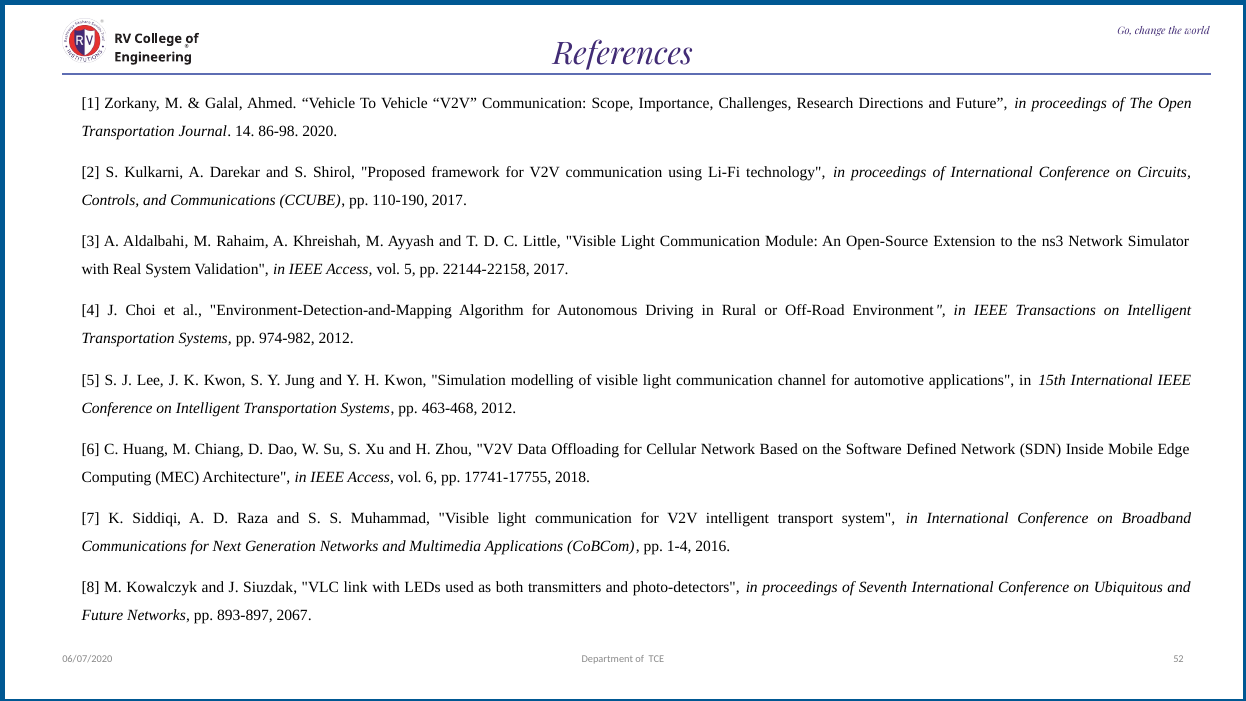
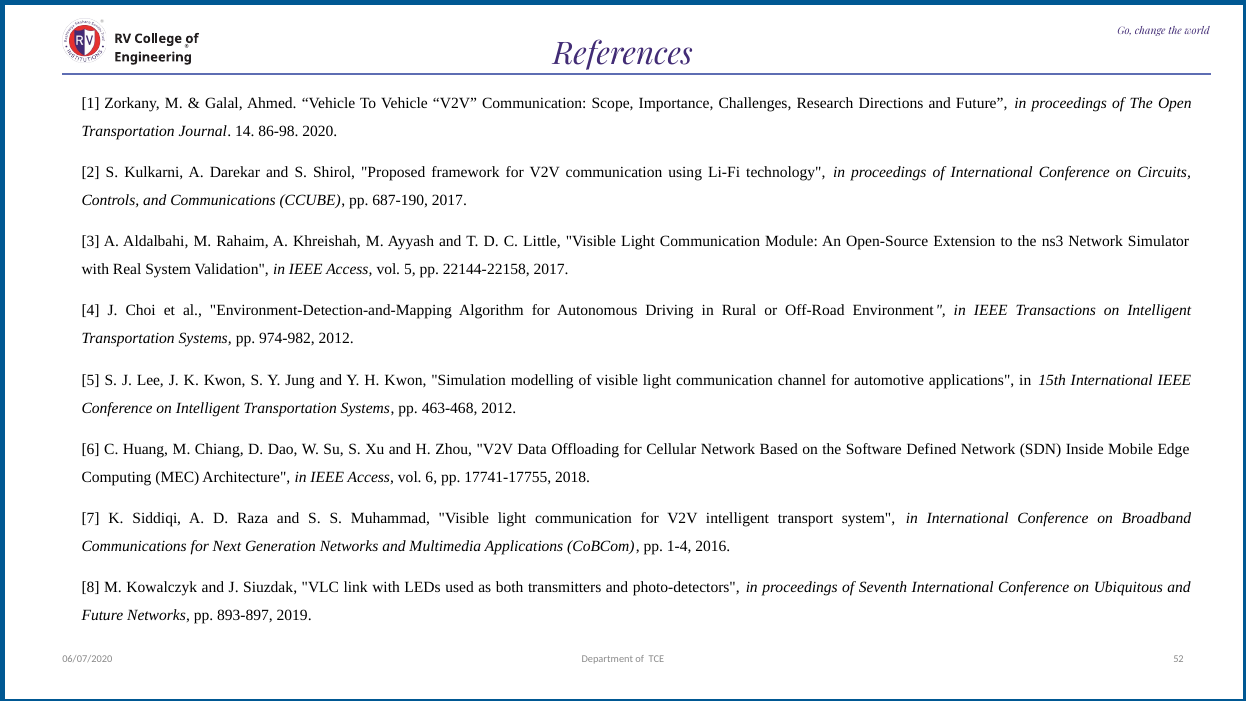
110-190: 110-190 -> 687-190 (400, 201)
2067: 2067 -> 2019 (294, 615)
